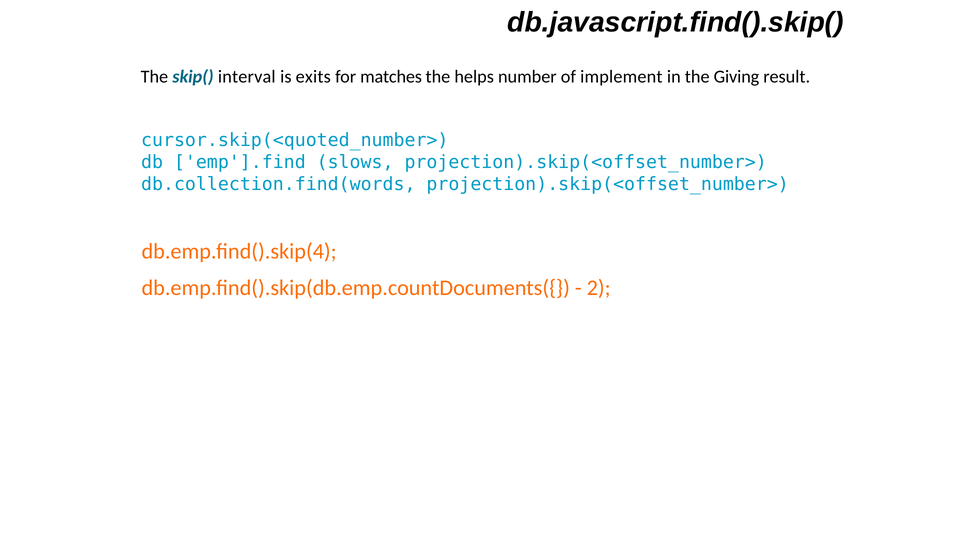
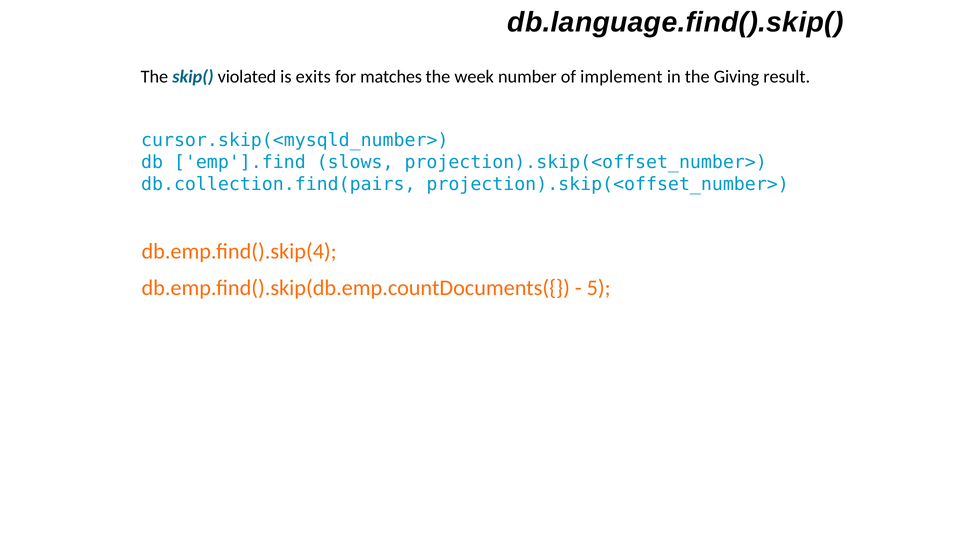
db.javascript.find().skip(: db.javascript.find().skip( -> db.language.find().skip( (675, 23)
interval: interval -> violated (247, 77)
helps: helps -> week (474, 77)
cursor.skip(<quoted_number>: cursor.skip(<quoted_number> -> cursor.skip(<mysqld_number> (295, 141)
db.collection.find(words: db.collection.find(words -> db.collection.find(pairs (278, 184)
2: 2 -> 5 (599, 288)
